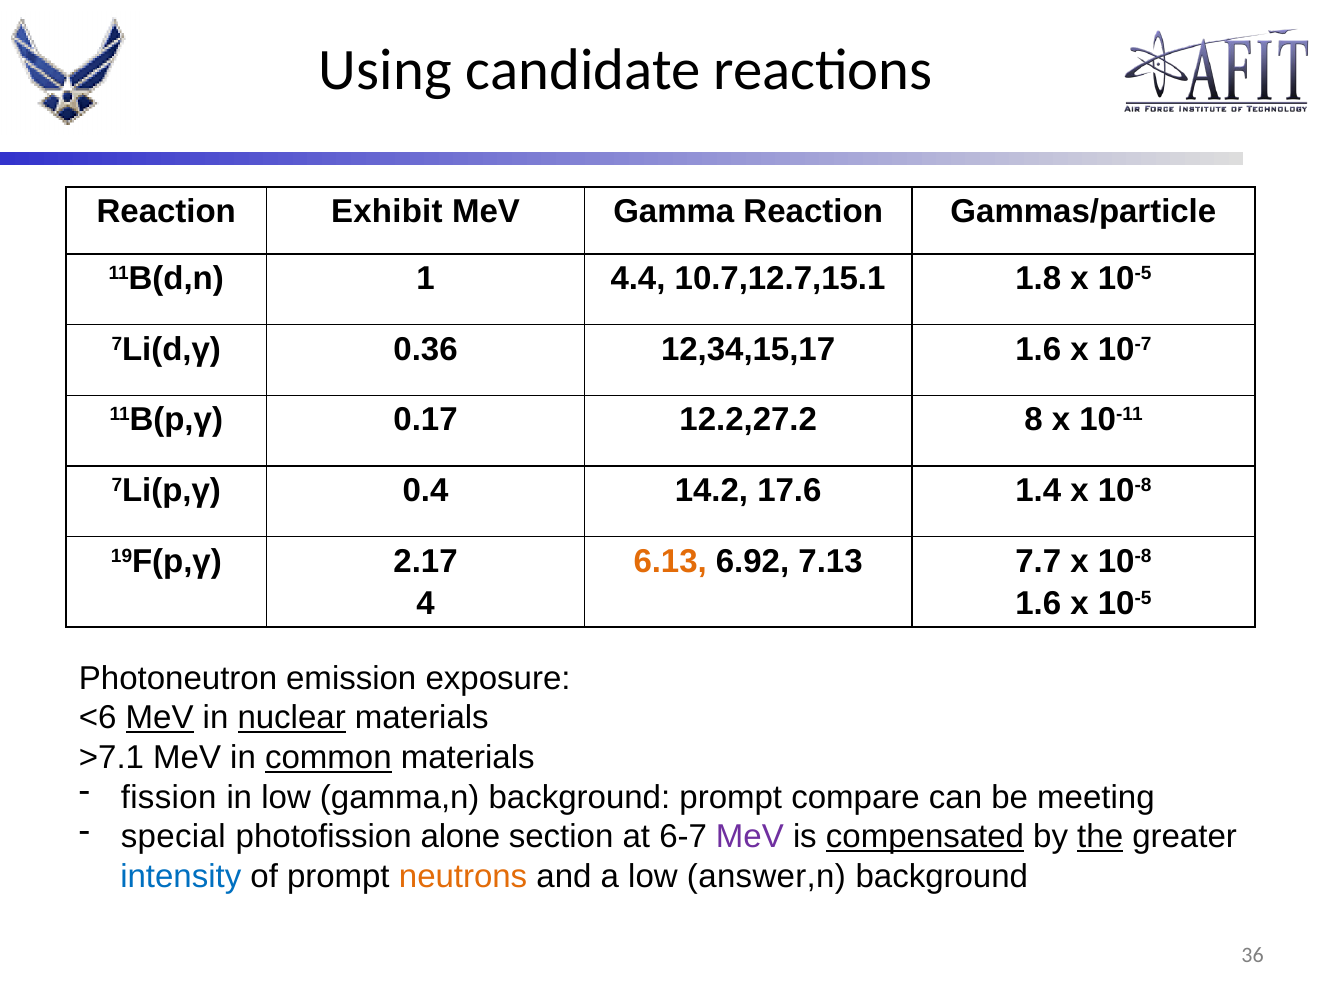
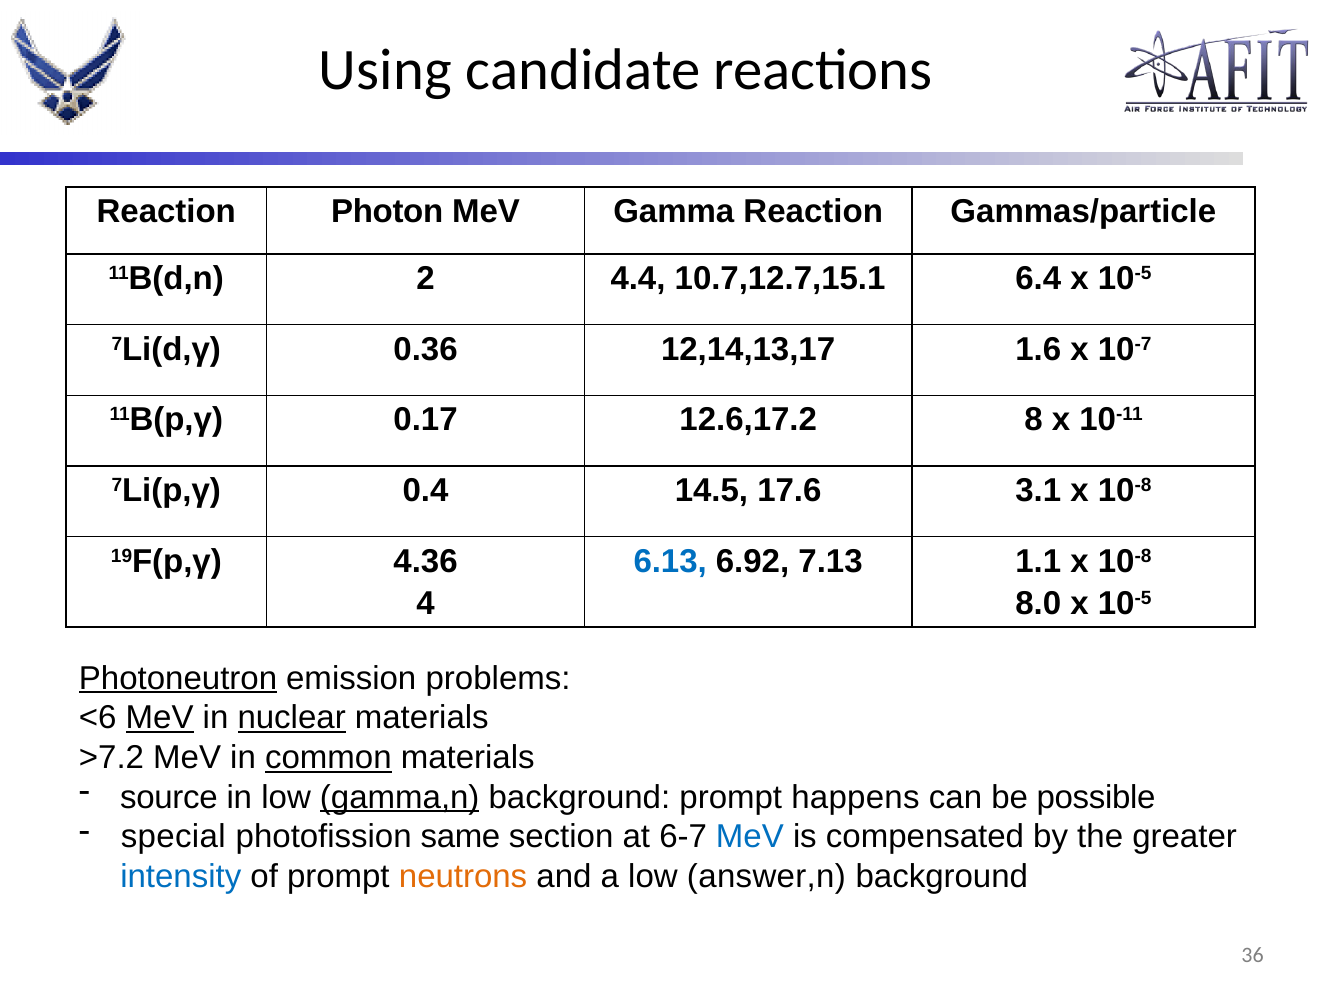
Exhibit: Exhibit -> Photon (387, 212)
1: 1 -> 2 (426, 279)
1.8: 1.8 -> 6.4 (1038, 279)
12,34,15,17: 12,34,15,17 -> 12,14,13,17 (748, 349)
12.2,27.2: 12.2,27.2 -> 12.6,17.2 (748, 420)
14.2: 14.2 -> 14.5 (711, 490)
1.4: 1.4 -> 3.1 (1038, 490)
2.17: 2.17 -> 4.36 (426, 561)
6.13 colour: orange -> blue (670, 561)
7.7: 7.7 -> 1.1 (1038, 561)
1.6: 1.6 -> 8.0 (1038, 604)
Photoneutron underline: none -> present (178, 678)
exposure: exposure -> problems (498, 678)
>7.1: >7.1 -> >7.2 (112, 757)
fission: fission -> source (169, 797)
gamma,n underline: none -> present (400, 797)
compare: compare -> happens (855, 797)
meeting: meeting -> possible (1096, 797)
alone: alone -> same (460, 837)
MeV colour: purple -> blue (750, 837)
compensated underline: present -> none (925, 837)
the underline: present -> none (1100, 837)
